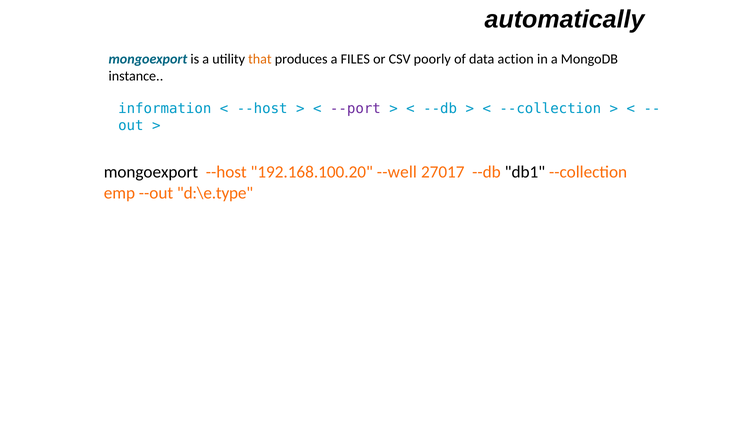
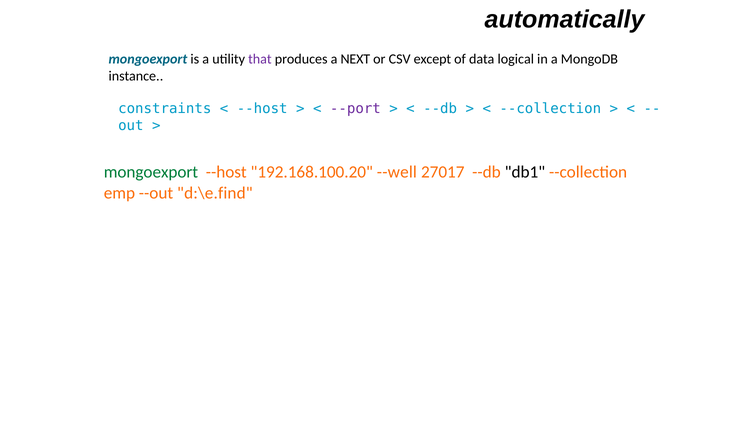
that colour: orange -> purple (260, 59)
FILES: FILES -> NEXT (355, 59)
poorly: poorly -> except (432, 59)
action: action -> logical (516, 59)
information: information -> constraints (165, 109)
mongoexport colour: black -> green (151, 172)
d:\e.type: d:\e.type -> d:\e.find (215, 193)
